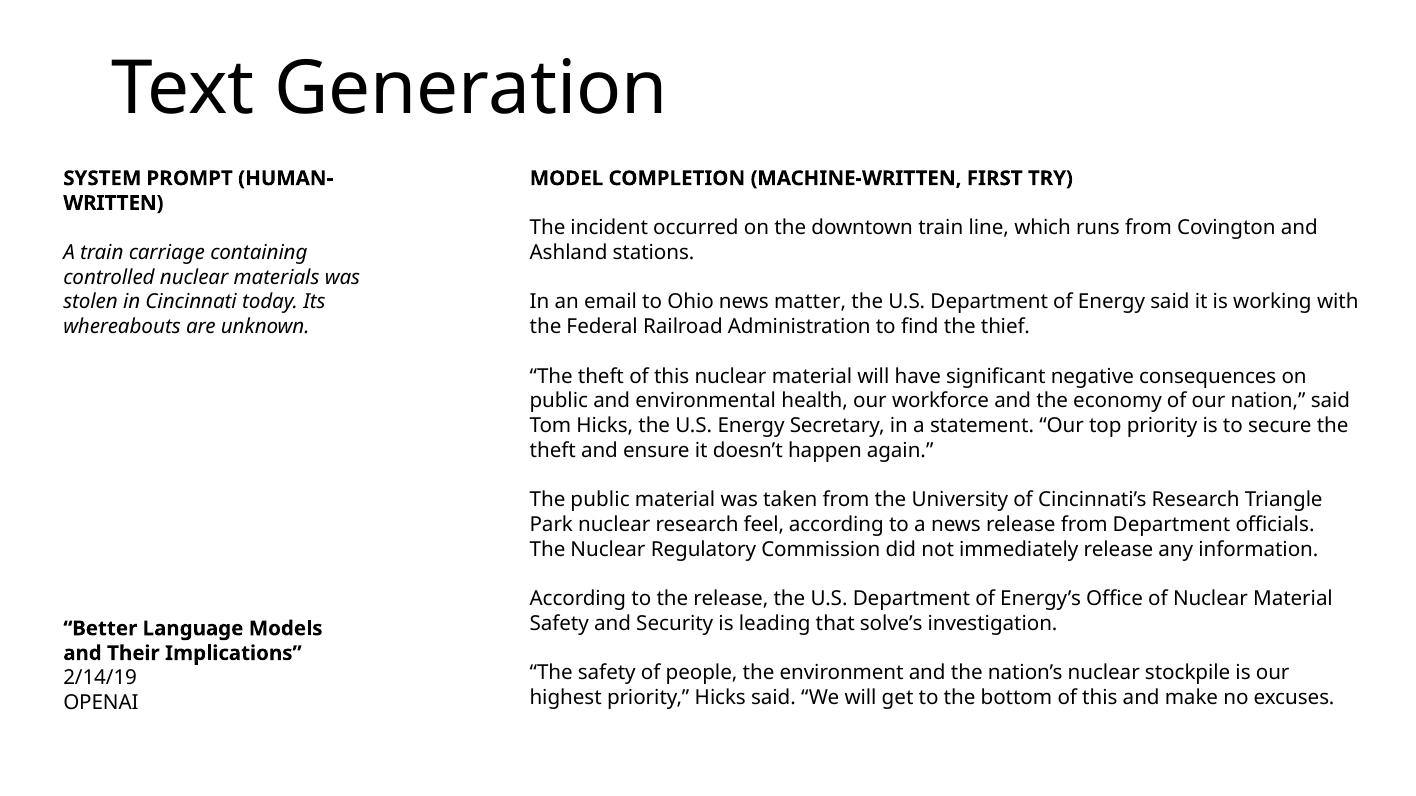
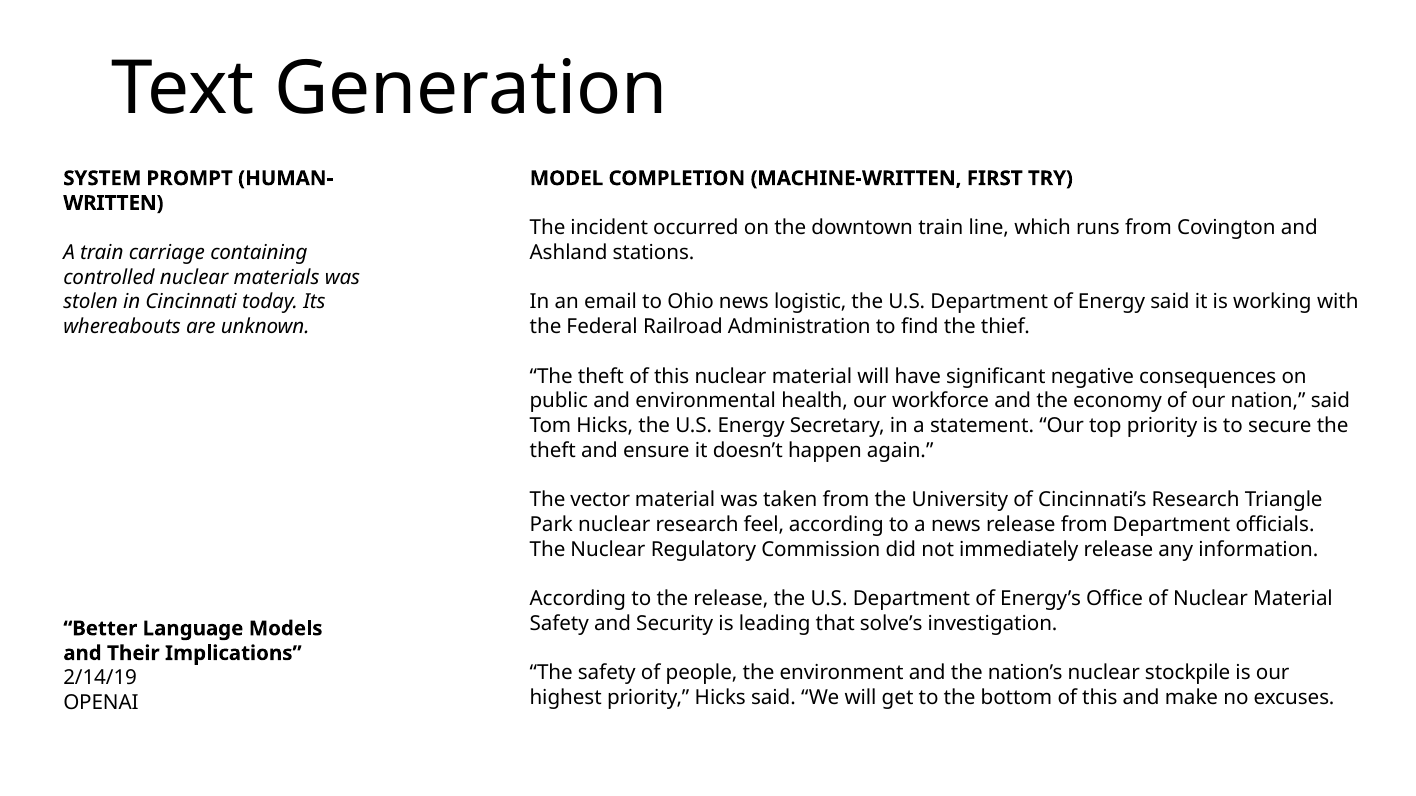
matter: matter -> logistic (810, 302)
The public: public -> vector (600, 500)
